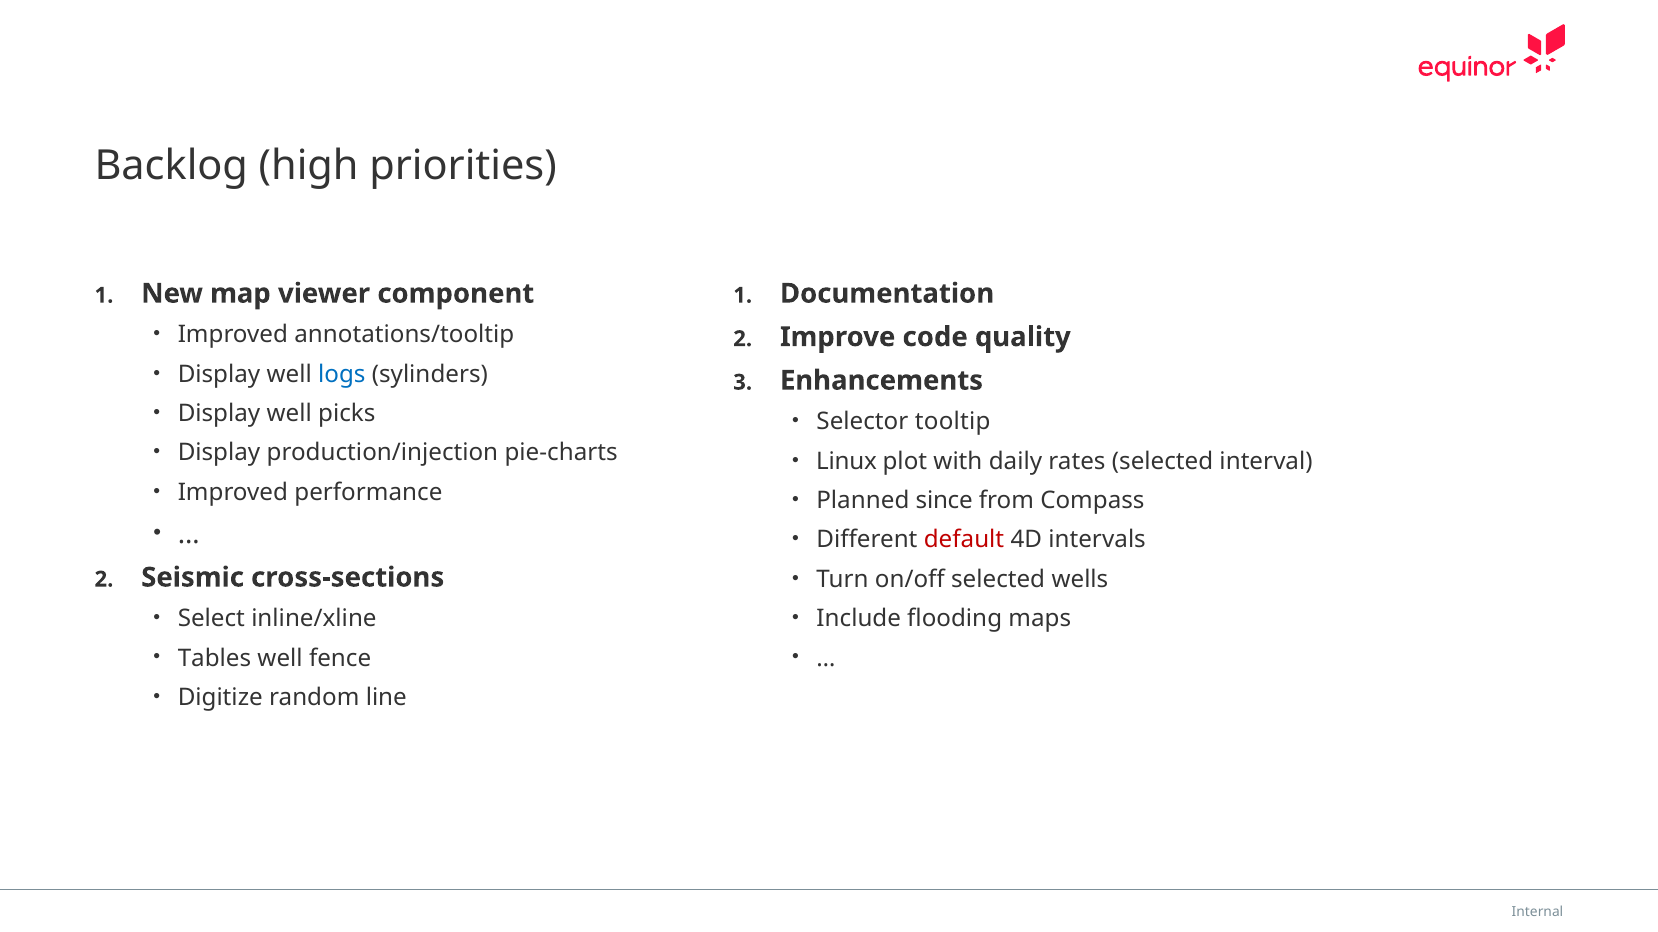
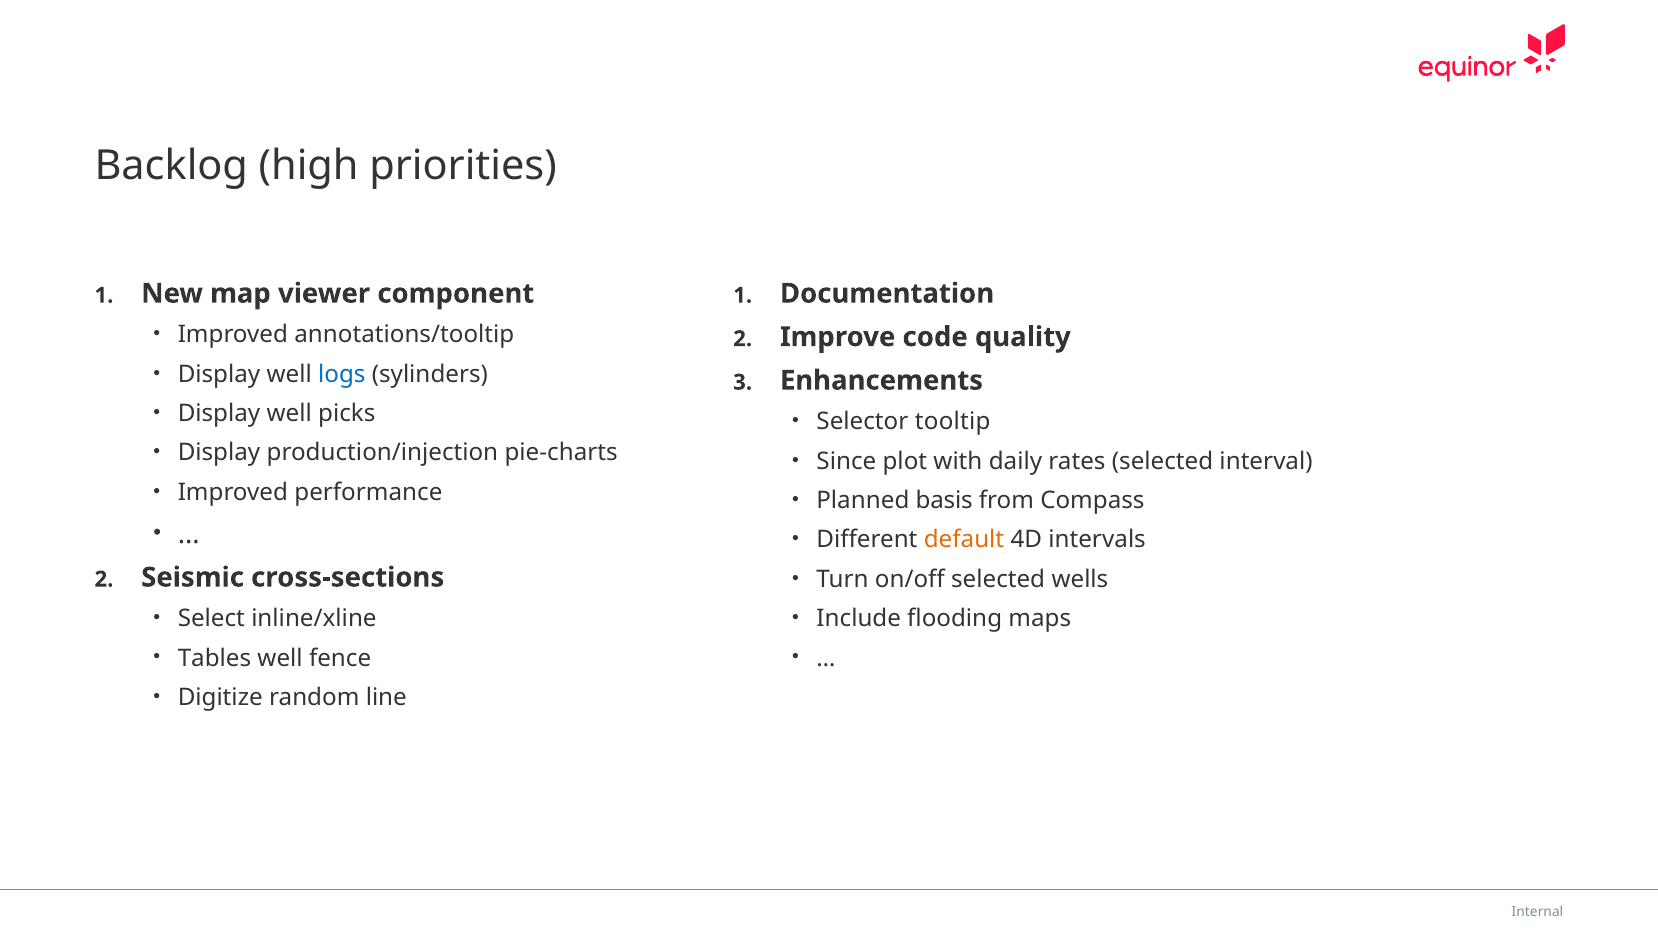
Linux: Linux -> Since (846, 461)
since: since -> basis (944, 501)
default colour: red -> orange (964, 540)
